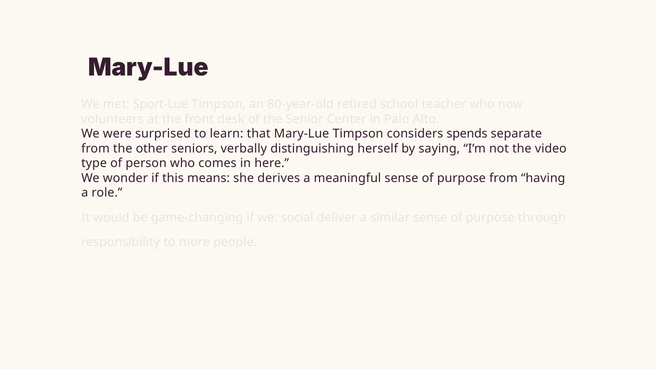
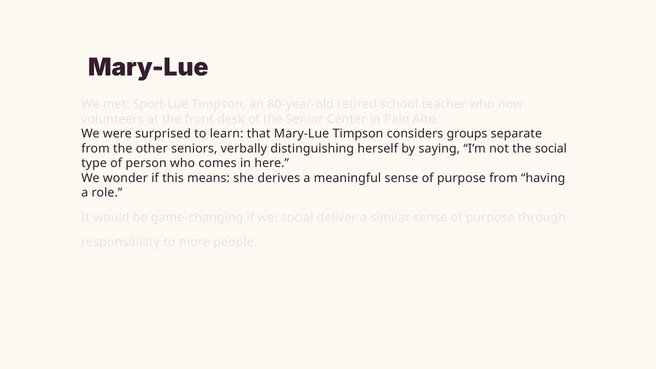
spends: spends -> groups (467, 134)
the video: video -> social (551, 149)
